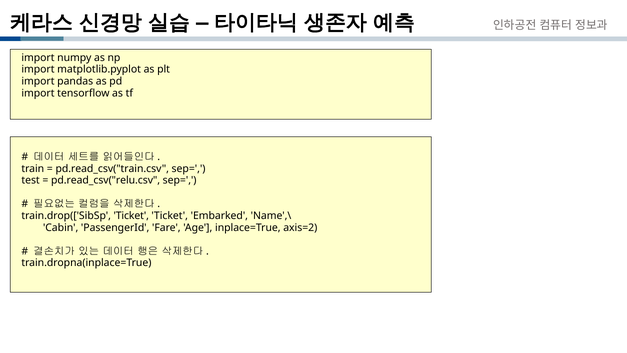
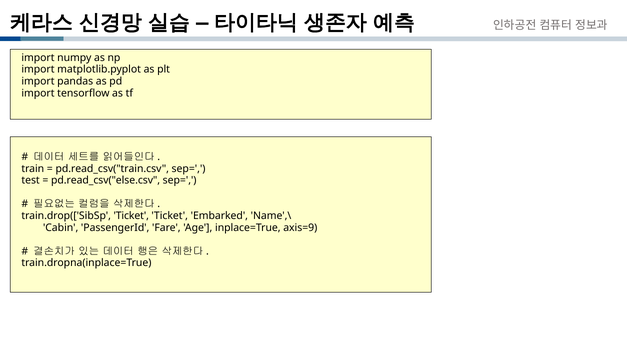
pd.read_csv("relu.csv: pd.read_csv("relu.csv -> pd.read_csv("else.csv (106, 180)
axis=2: axis=2 -> axis=9 (300, 227)
